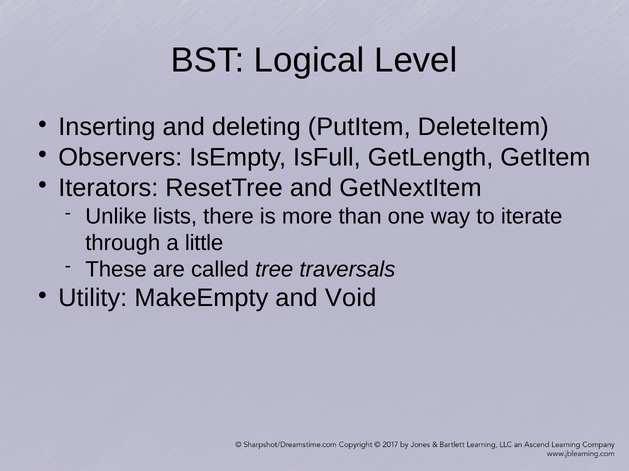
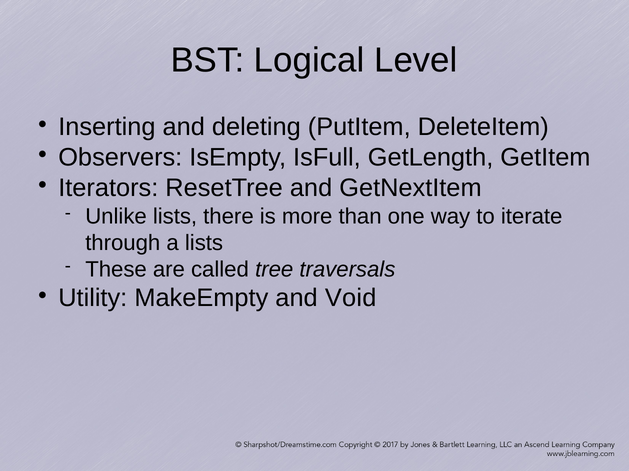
a little: little -> lists (204, 243)
